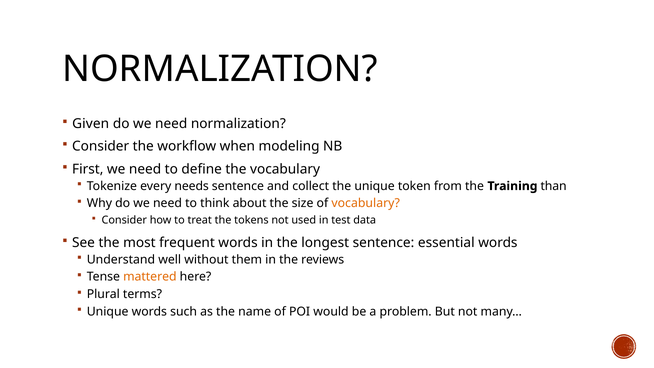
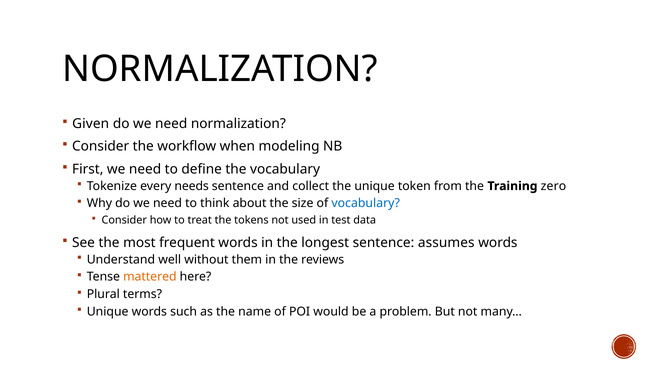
than: than -> zero (553, 186)
vocabulary colour: orange -> blue (366, 203)
essential: essential -> assumes (446, 243)
